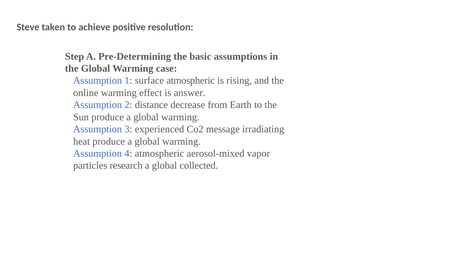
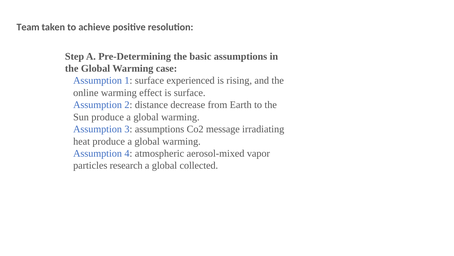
Steve: Steve -> Team (28, 27)
surface atmospheric: atmospheric -> experienced (191, 80)
is answer: answer -> surface (190, 93)
3 experienced: experienced -> assumptions (160, 129)
